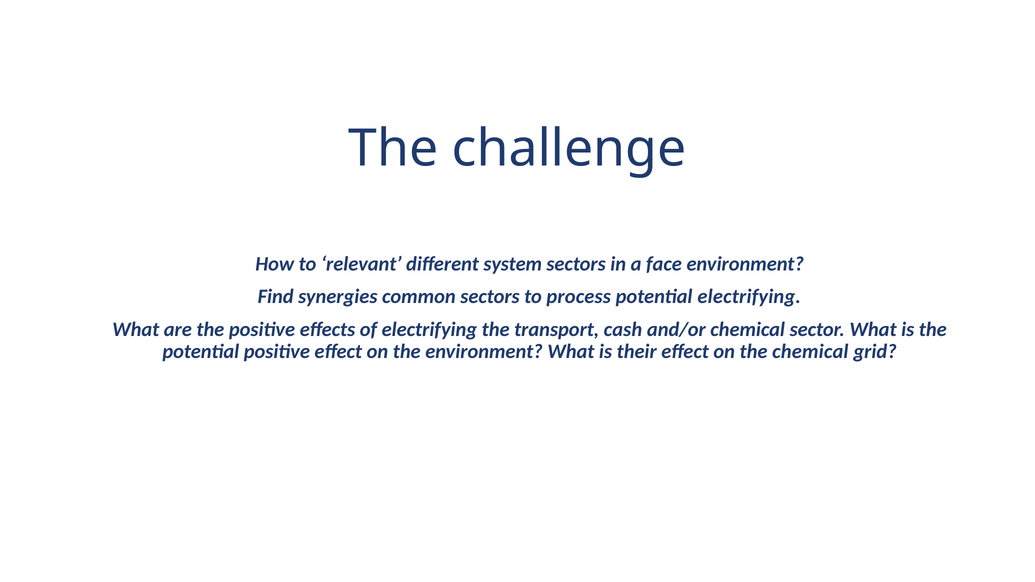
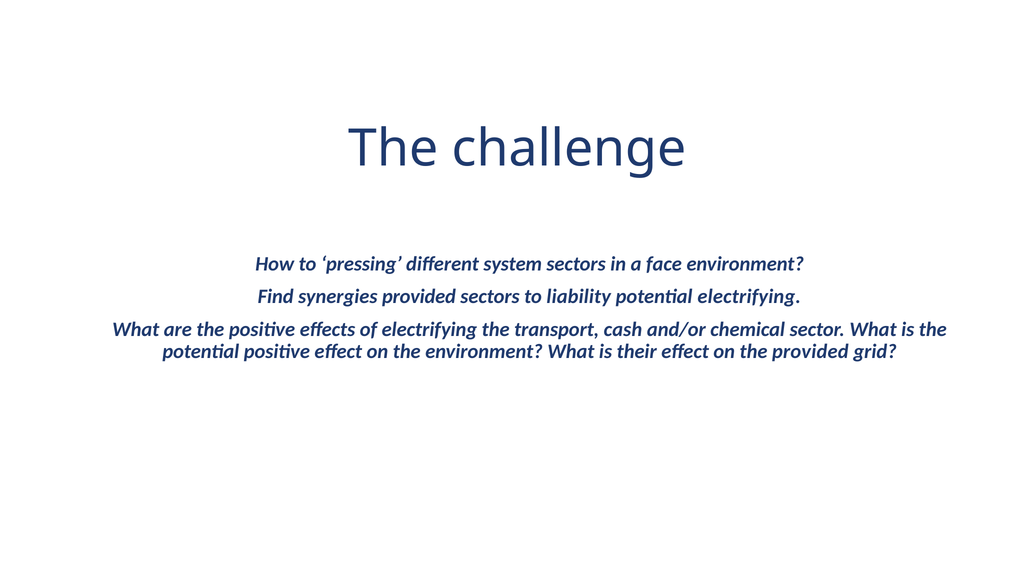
relevant: relevant -> pressing (361, 264)
synergies common: common -> provided (419, 297)
process: process -> liability (579, 297)
the chemical: chemical -> provided (810, 352)
